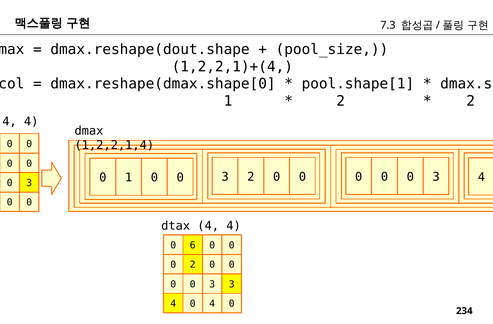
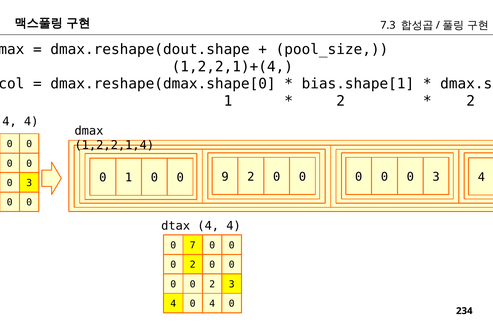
pool.shape[1: pool.shape[1 -> bias.shape[1 (358, 84)
1 0 0 3: 3 -> 9 (225, 177)
6: 6 -> 7 (193, 245)
3: 3 -> 2 (212, 284)
